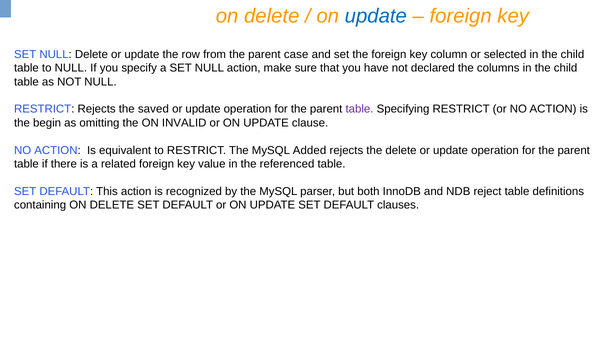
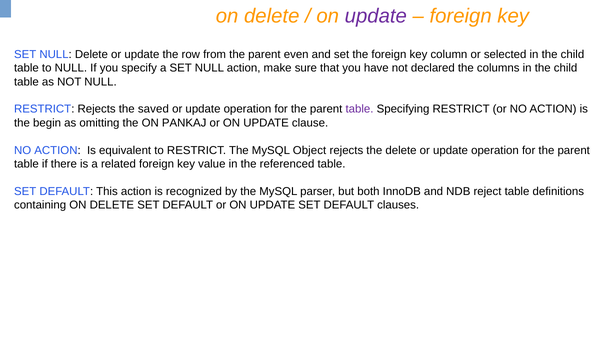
update colour: blue -> purple (376, 16)
case: case -> even (296, 54)
INVALID: INVALID -> PANKAJ (184, 123)
Added: Added -> Object (310, 150)
